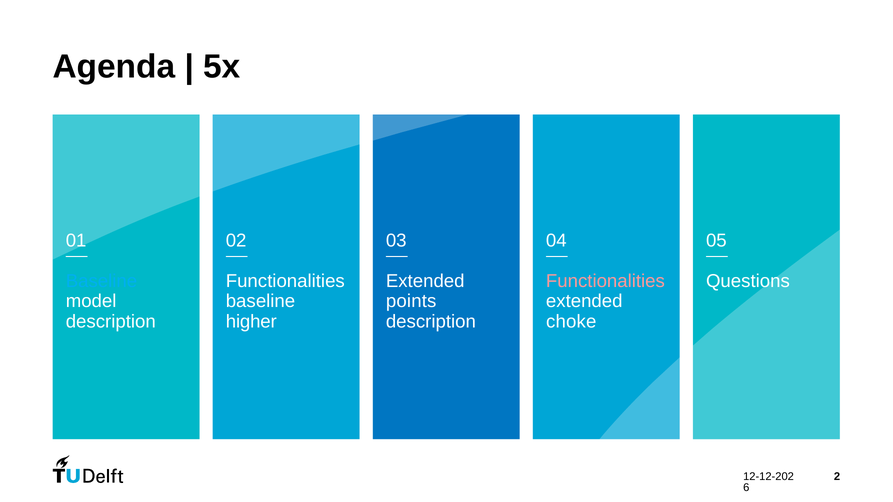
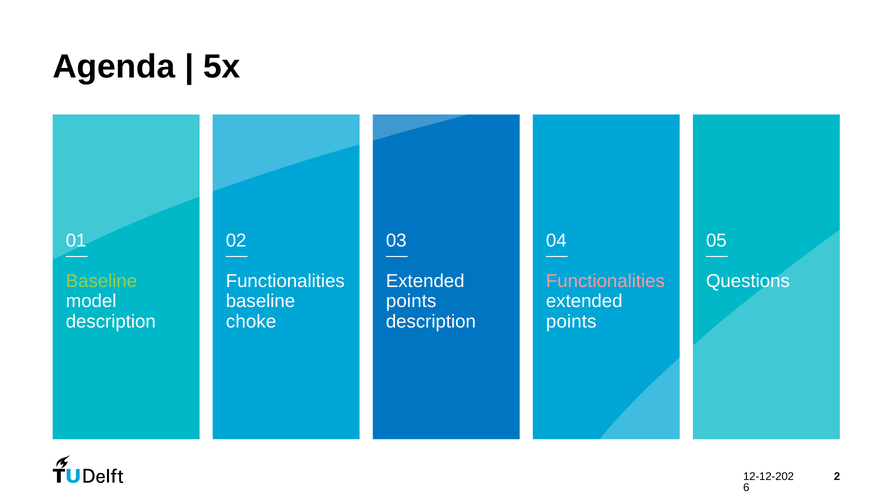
Baseline colour: light blue -> light green (101, 281)
higher: higher -> choke (251, 322)
choke: choke -> points (571, 322)
